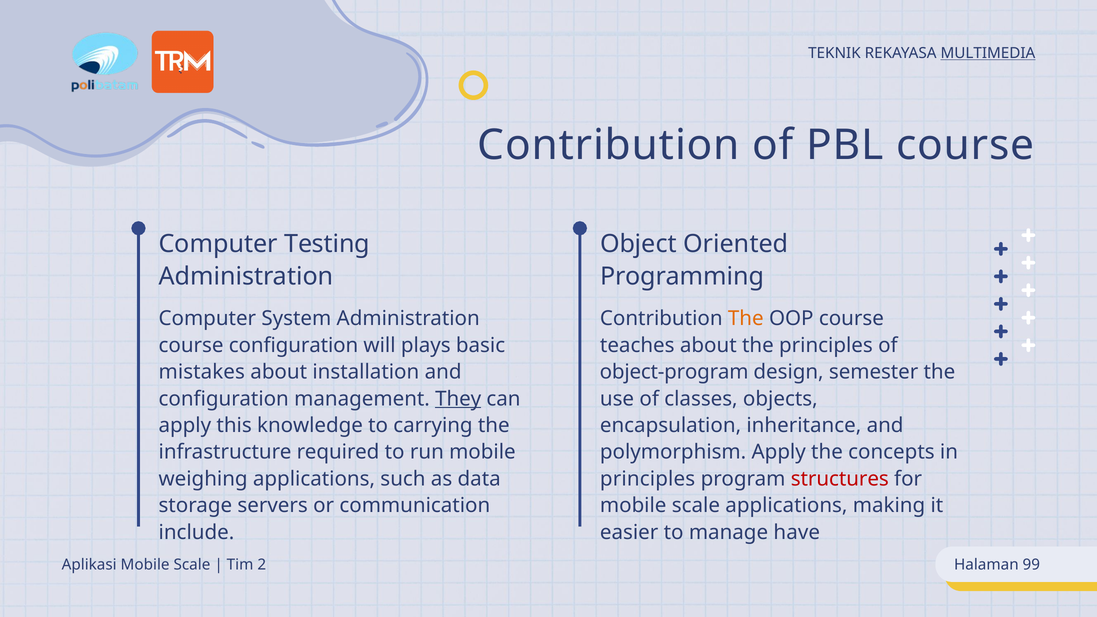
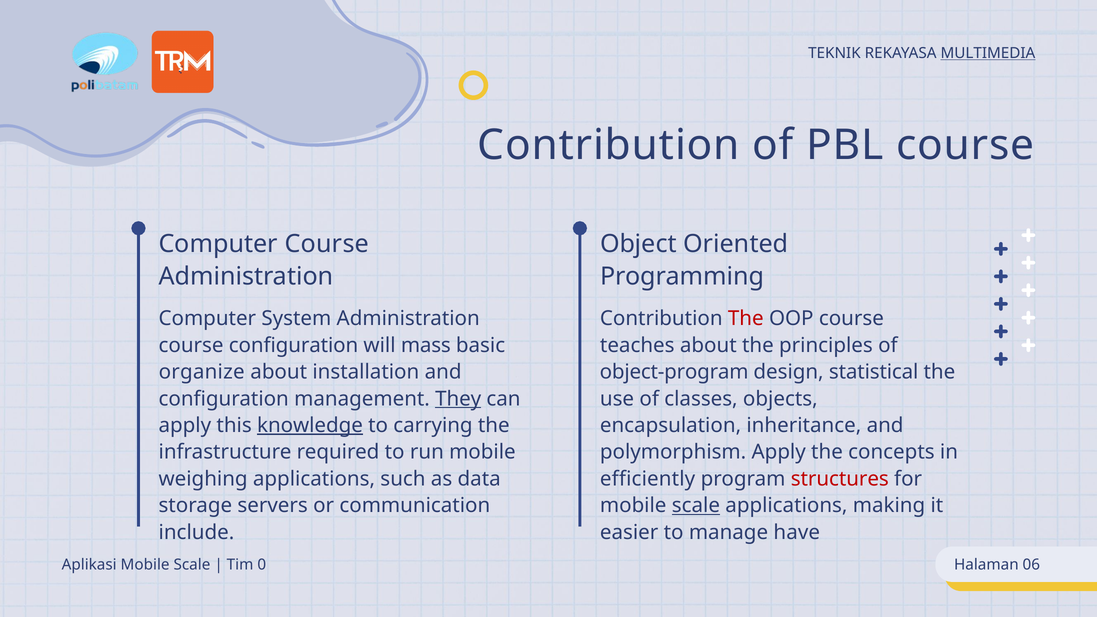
Computer Testing: Testing -> Course (327, 244)
The colour: orange -> red (746, 319)
plays: plays -> mass (426, 345)
mistakes: mistakes -> organize (202, 372)
semester: semester -> statistical (874, 372)
knowledge underline: none -> present (310, 425)
principles: principles -> efficiently (648, 479)
scale underline: none -> present (696, 506)
2: 2 -> 0 (262, 565)
99: 99 -> 06 (1031, 565)
